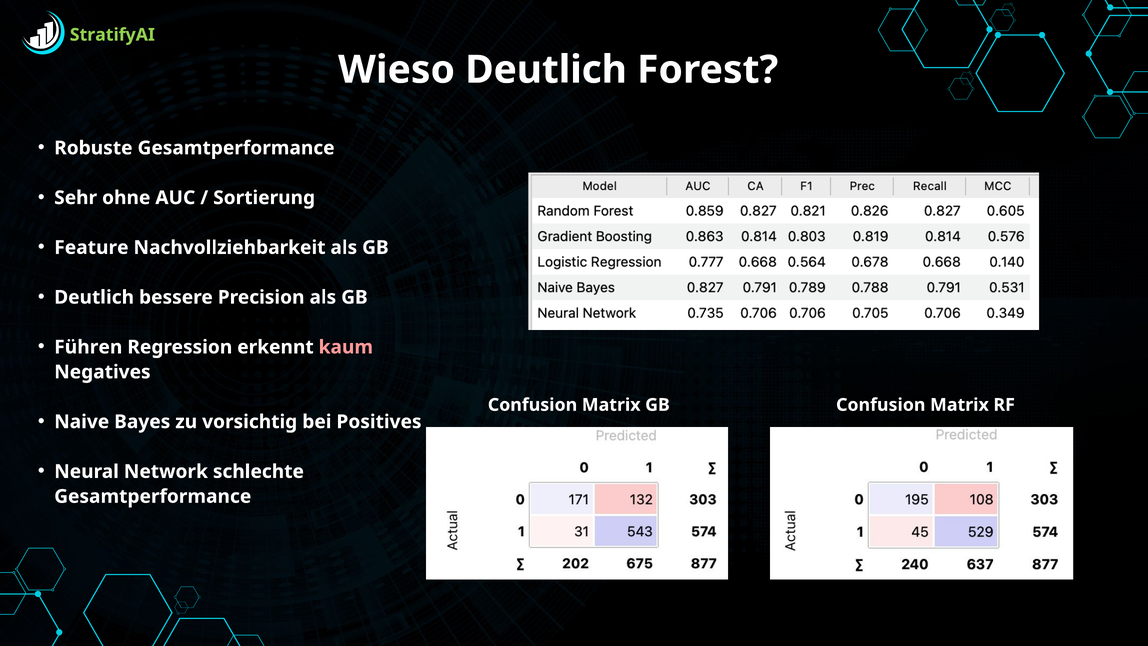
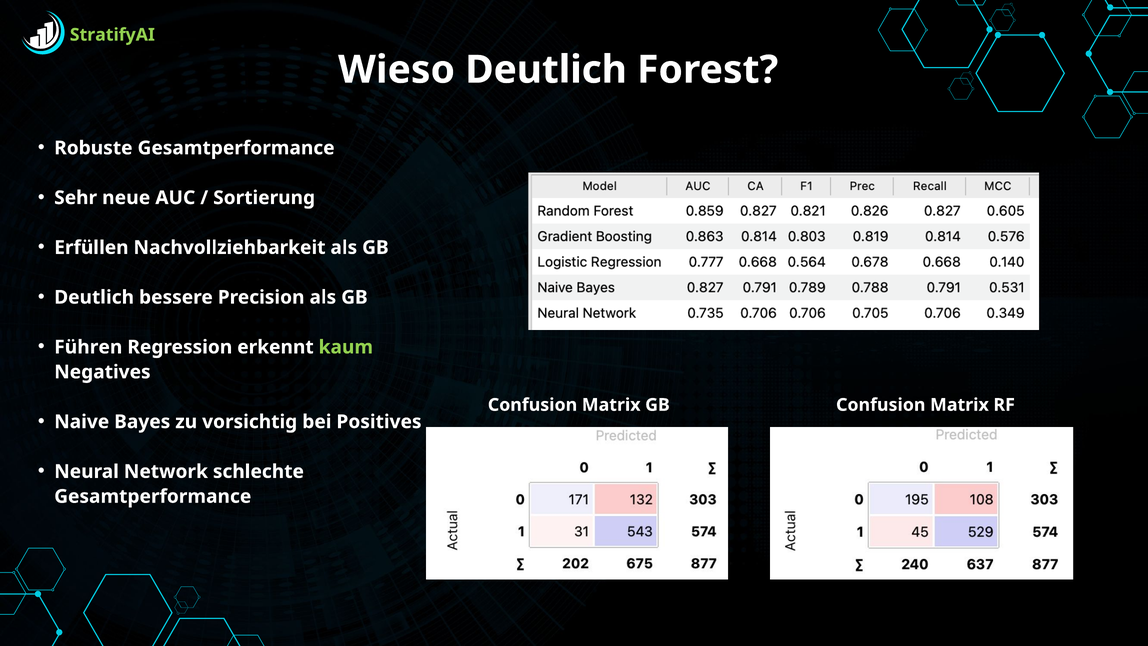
ohne: ohne -> neue (126, 198)
Feature: Feature -> Erfüllen (91, 247)
kaum colour: pink -> light green (346, 347)
